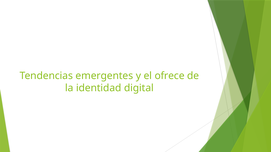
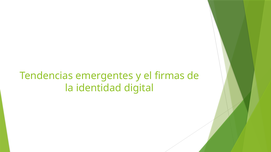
ofrece: ofrece -> firmas (170, 76)
